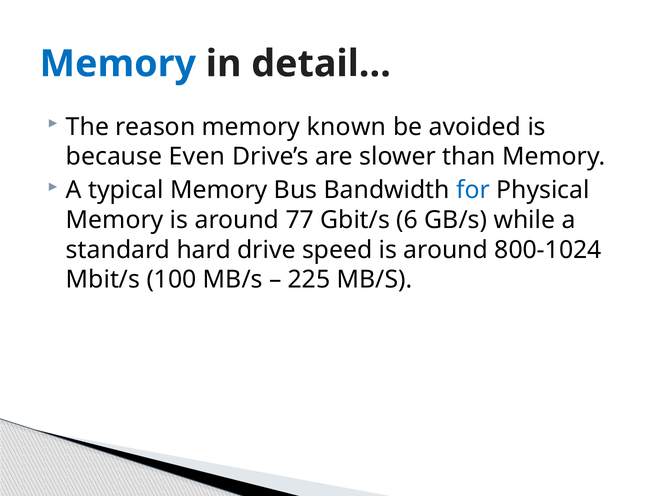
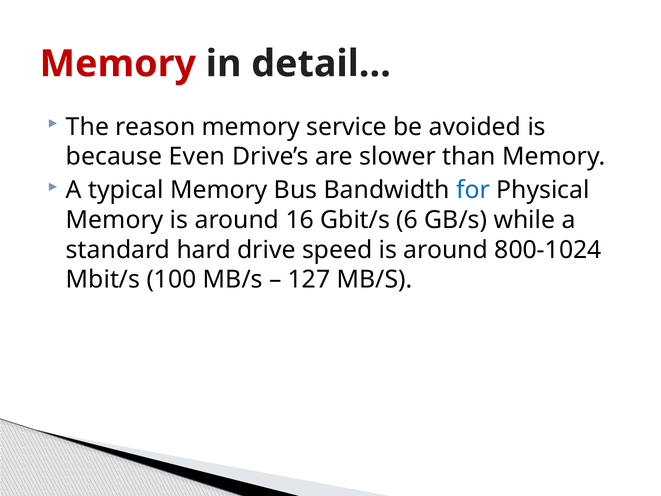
Memory colour: blue -> red (118, 64)
known: known -> service (347, 127)
77: 77 -> 16 (300, 220)
225: 225 -> 127 (309, 279)
